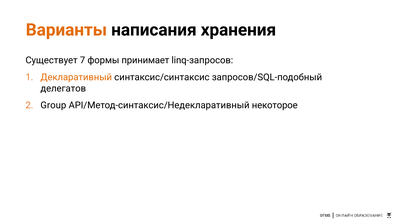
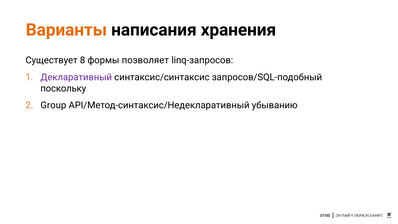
7: 7 -> 8 (83, 60)
принимает: принимает -> позволяет (145, 60)
Декларативный colour: orange -> purple (76, 77)
делегатов: делегатов -> поскольку (63, 88)
некоторое: некоторое -> убыванию (275, 105)
